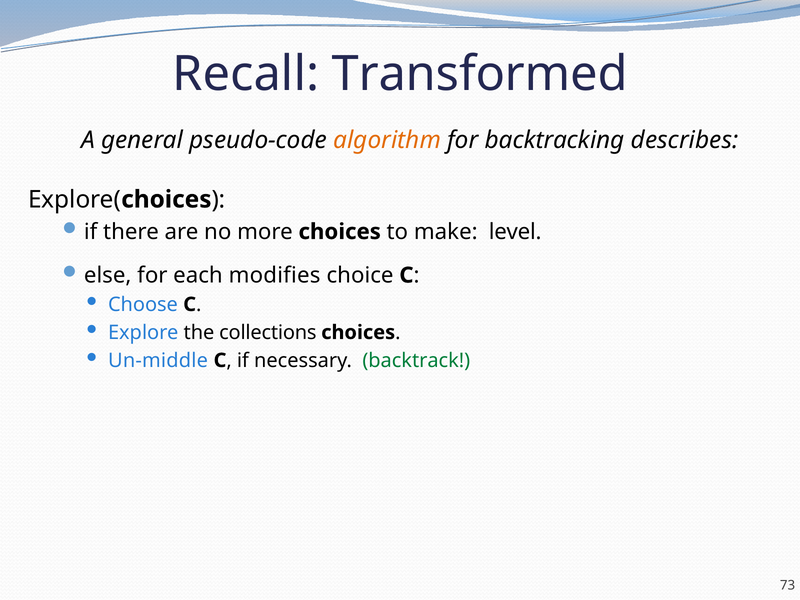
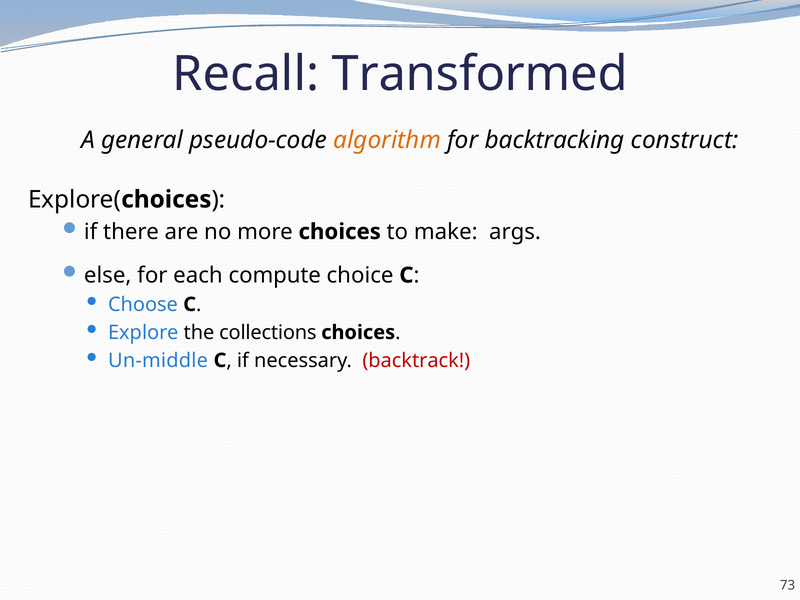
describes: describes -> construct (685, 140)
level: level -> args (515, 232)
modifies: modifies -> compute (275, 275)
backtrack colour: green -> red (416, 360)
